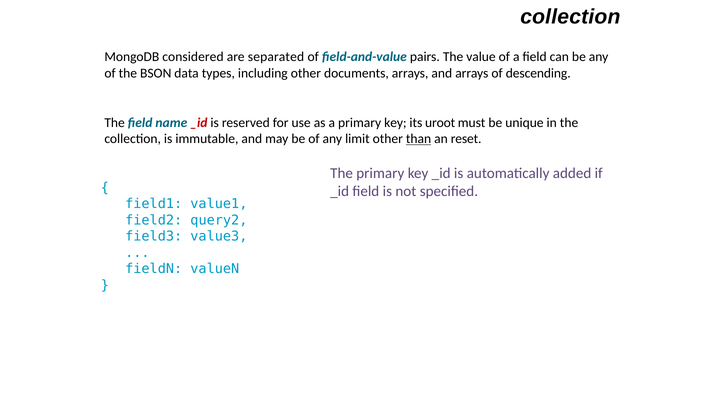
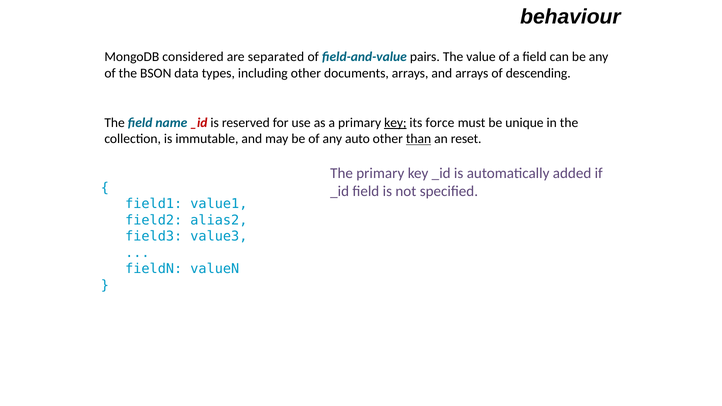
collection: collection -> behaviour (570, 17)
key underline: none -> present (395, 123)
uroot: uroot -> force (440, 123)
limit: limit -> auto (357, 139)
query2: query2 -> alias2 (219, 220)
